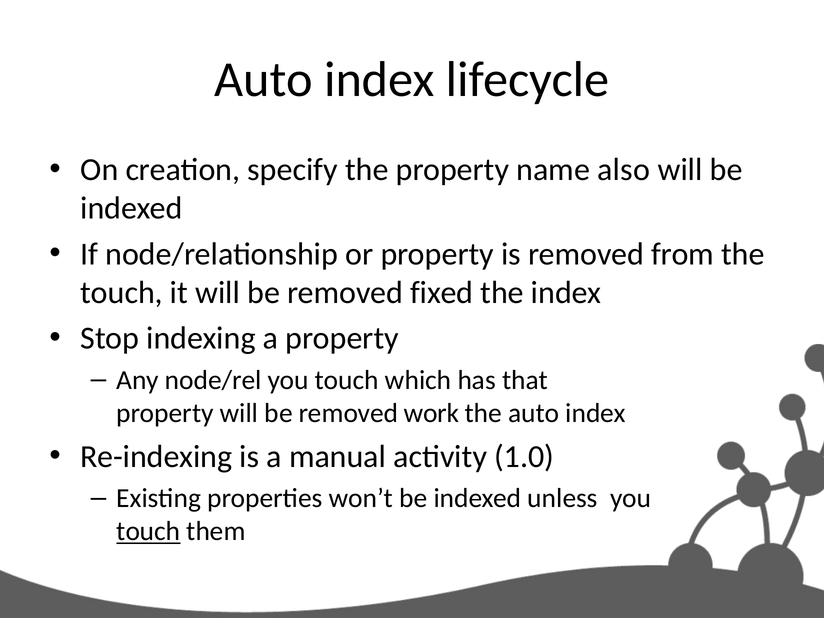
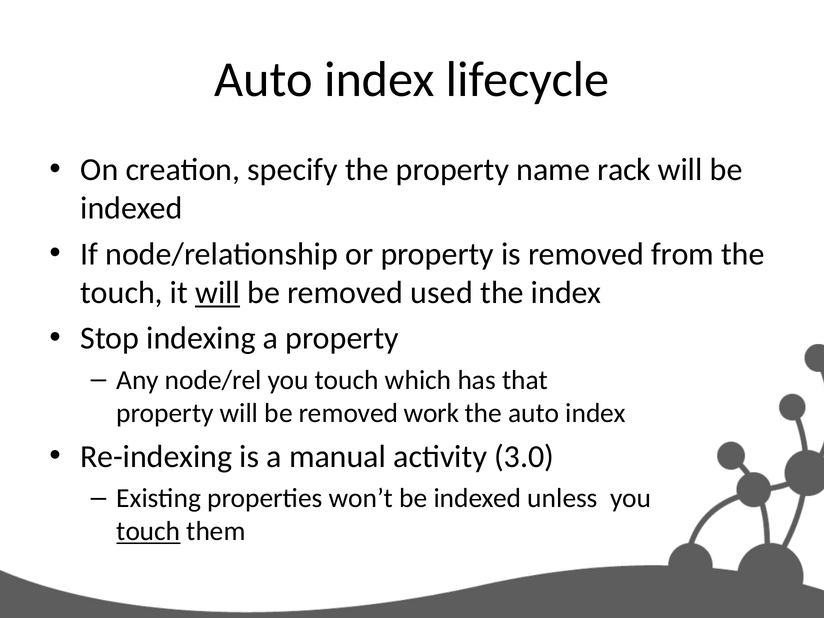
also: also -> rack (624, 170)
will underline: none -> present (218, 293)
fixed: fixed -> used (442, 293)
1.0: 1.0 -> 3.0 (524, 457)
